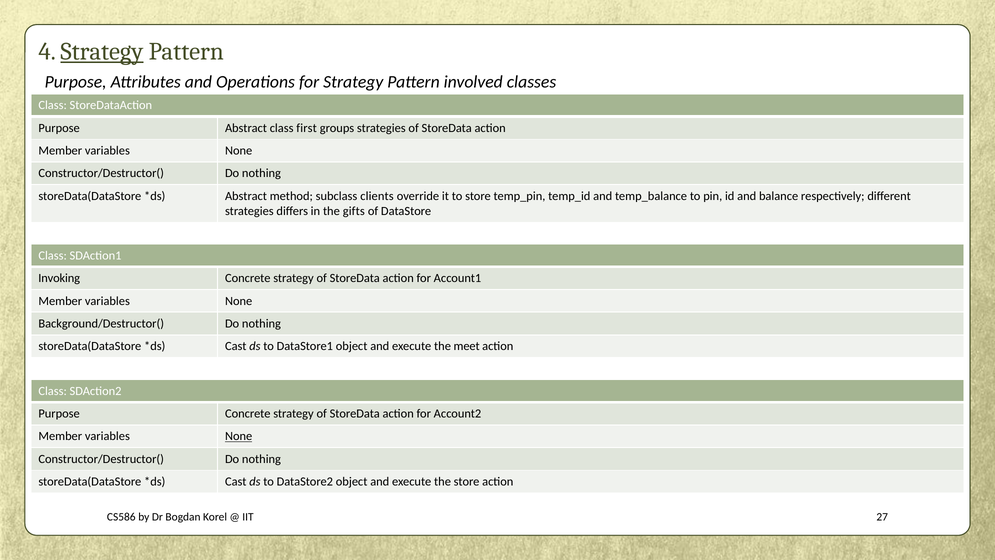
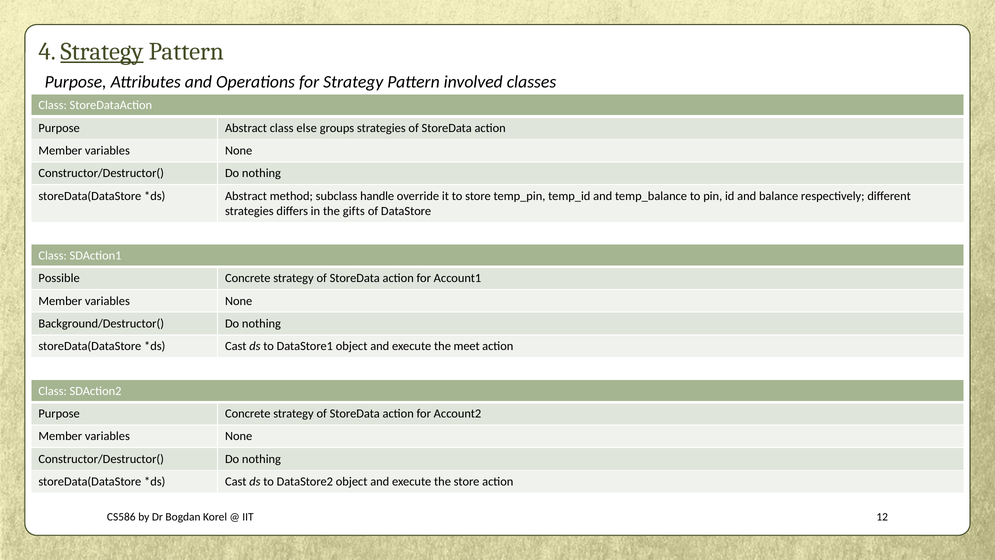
first: first -> else (307, 128)
clients: clients -> handle (377, 196)
Invoking: Invoking -> Possible (59, 278)
None underline: present -> none (239, 436)
27: 27 -> 12 (882, 517)
